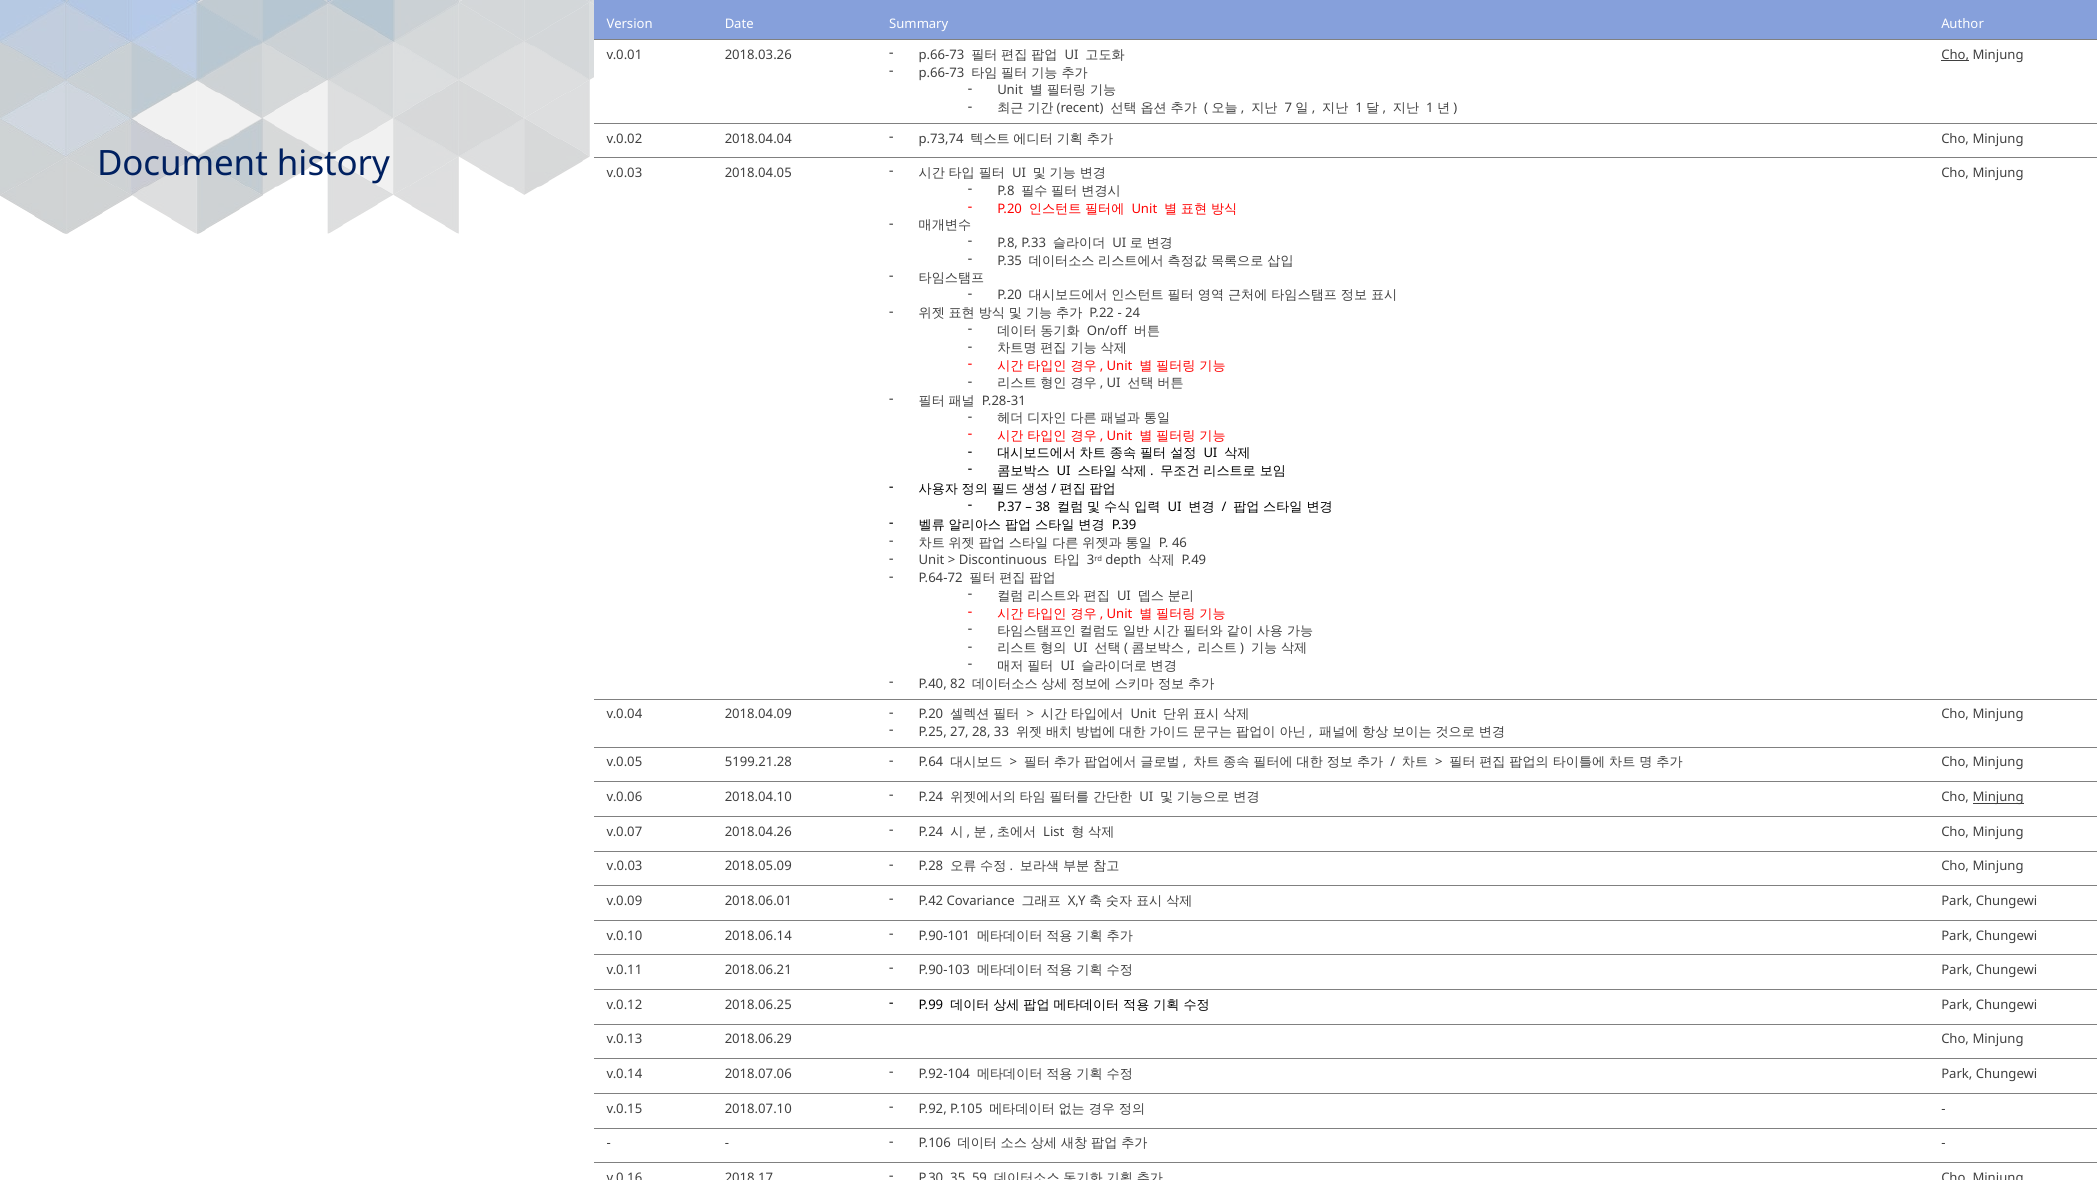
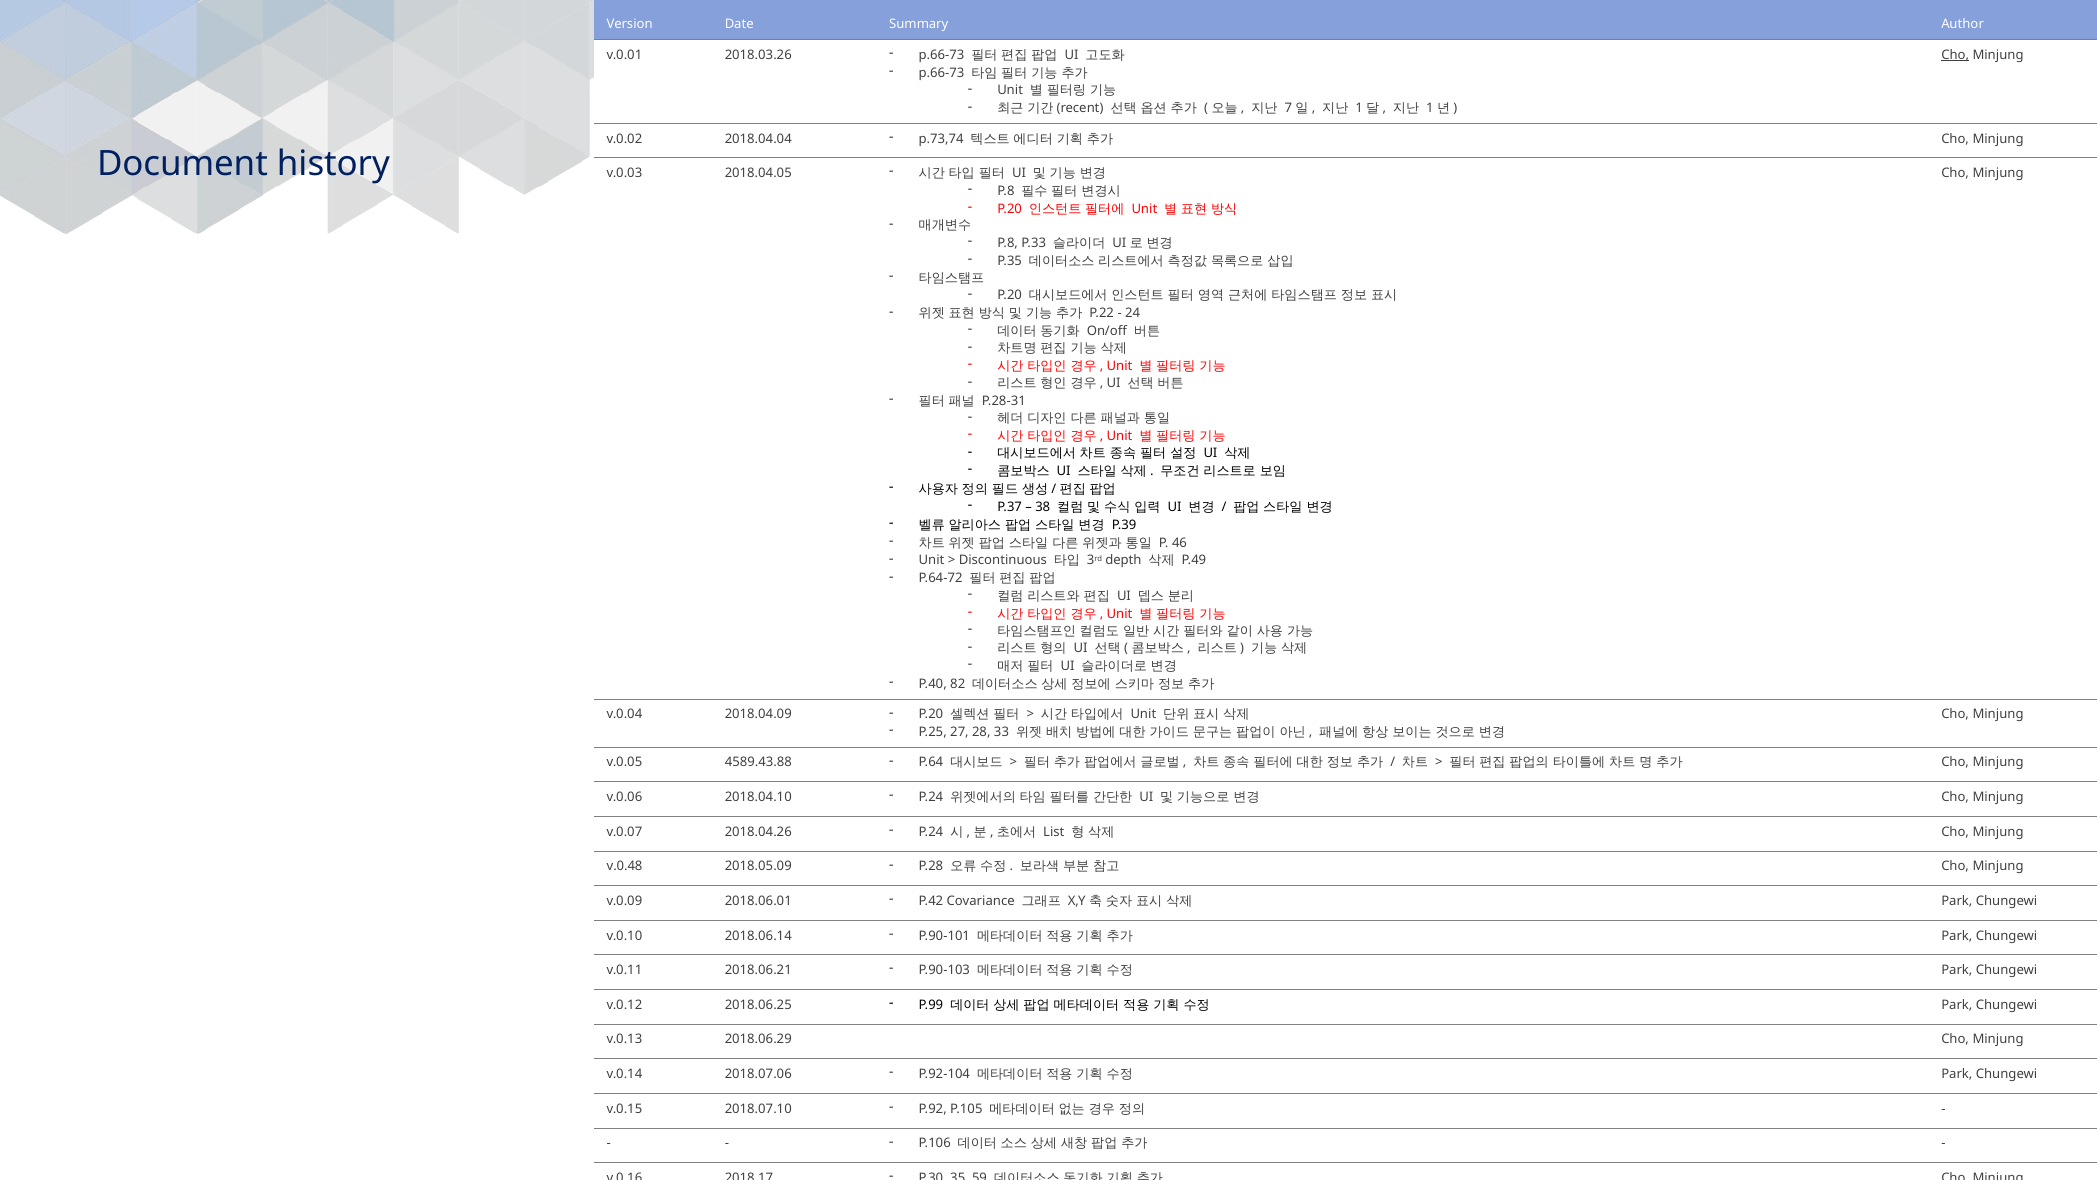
5199.21.28: 5199.21.28 -> 4589.43.88 (758, 762)
Minjung underline: present -> none (1998, 797)
v.0.03: v.0.03 -> v.0.48 (625, 866)
